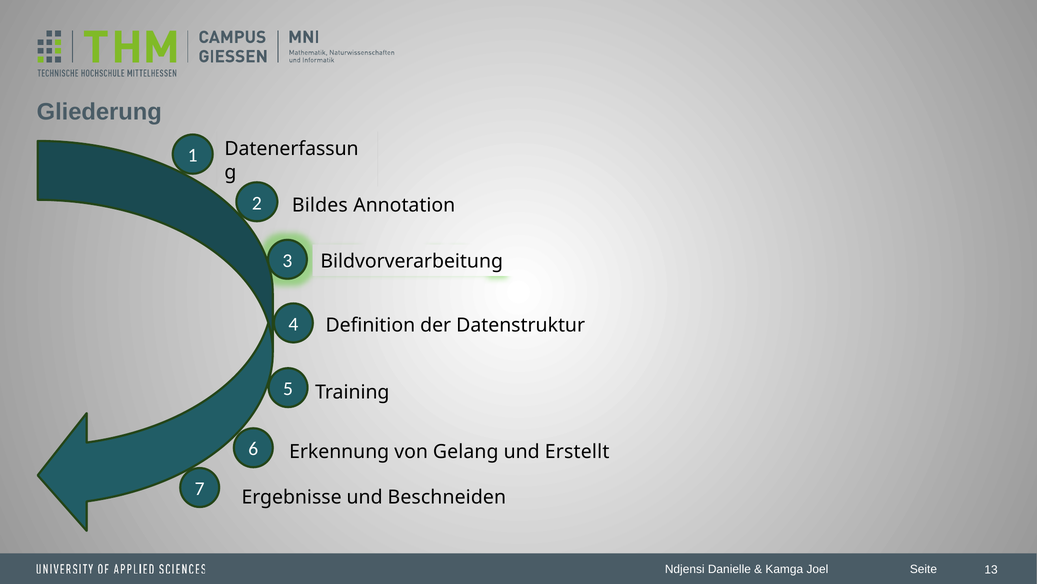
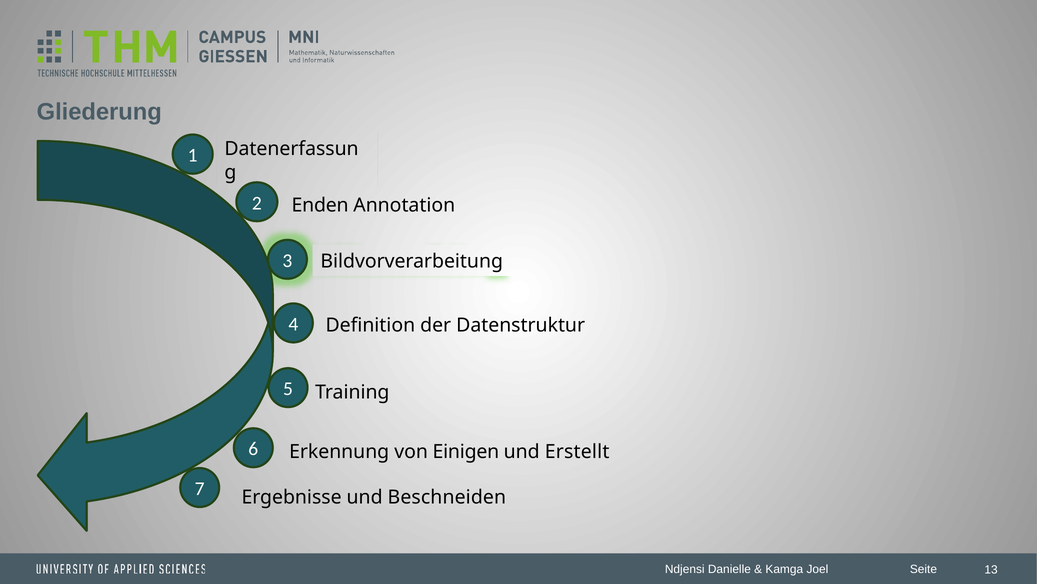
Bildes: Bildes -> Enden (320, 205)
Gelang: Gelang -> Einigen (466, 451)
